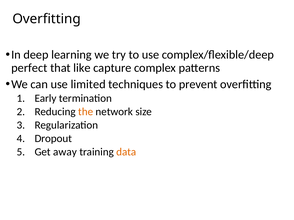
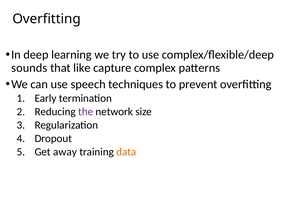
perfect: perfect -> sounds (29, 68)
limited: limited -> speech (88, 84)
the colour: orange -> purple (86, 112)
